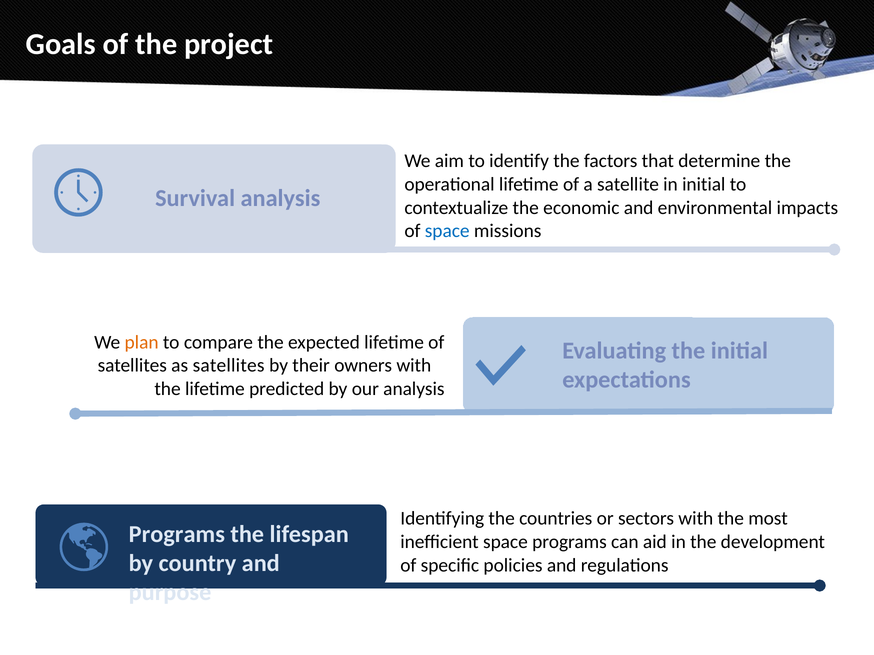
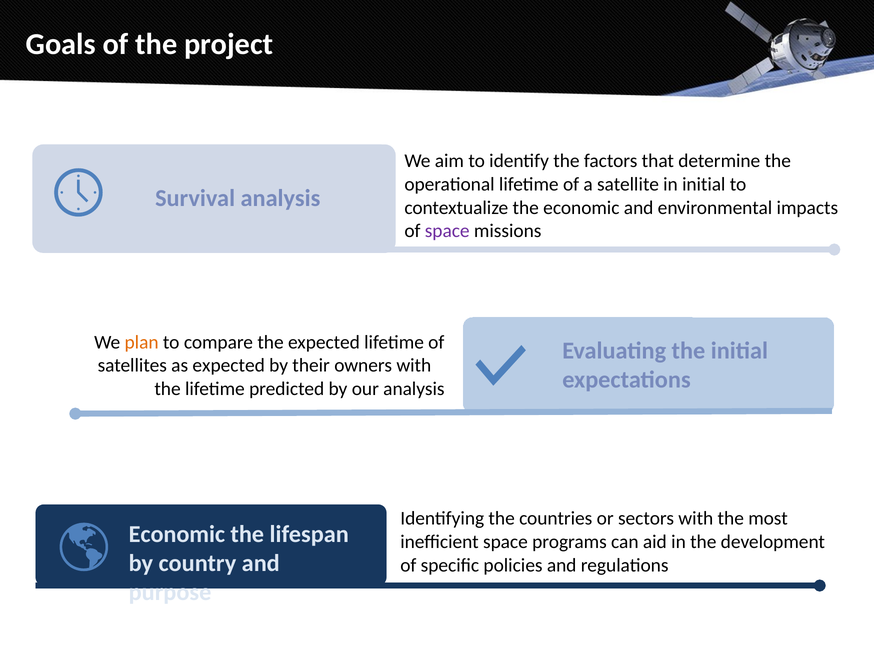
space colour: blue -> purple (447, 231)
as satellites: satellites -> expected (229, 366)
Programs: Programs -> Economic (177, 535)
